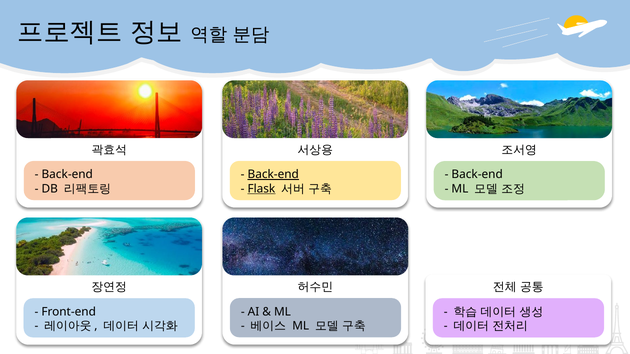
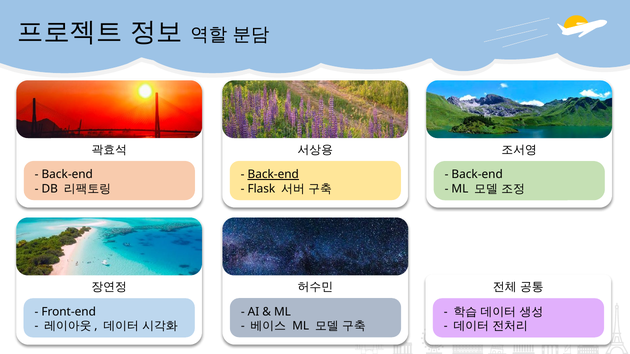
Flask underline: present -> none (261, 189)
